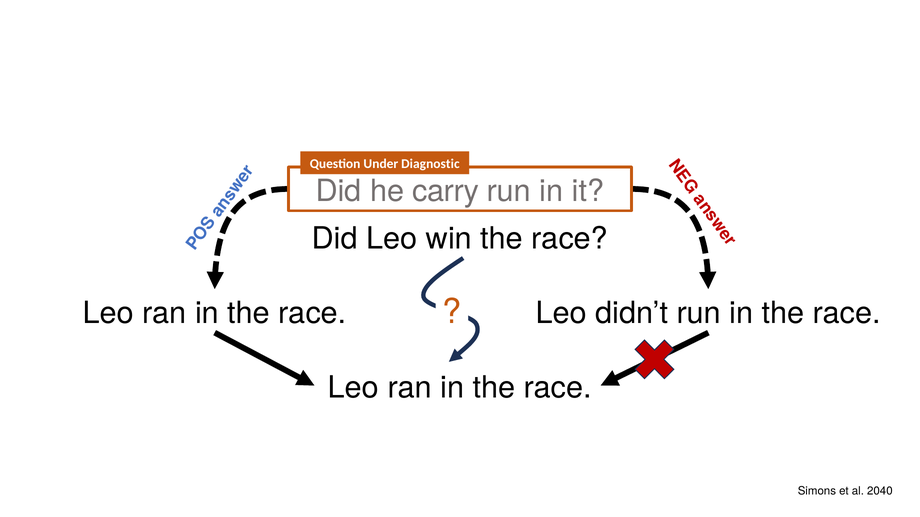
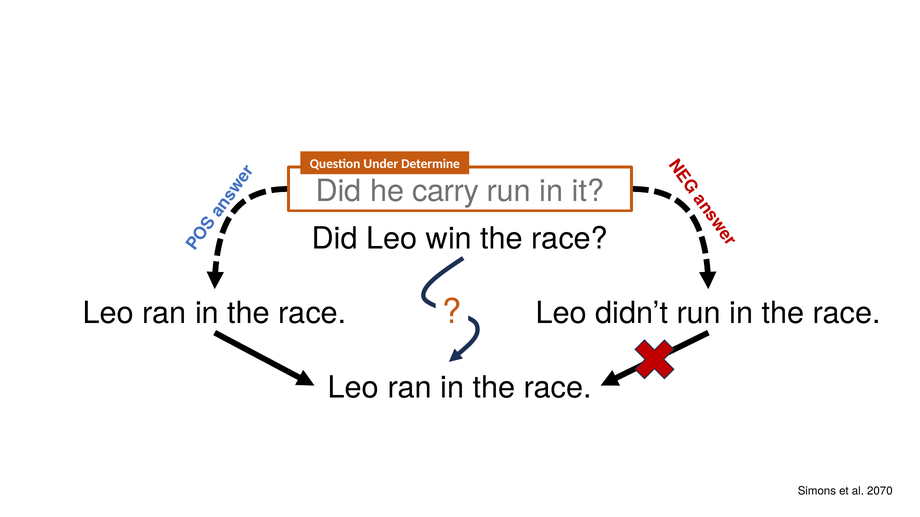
Diagnostic: Diagnostic -> Determine (431, 164)
2040: 2040 -> 2070 (880, 492)
